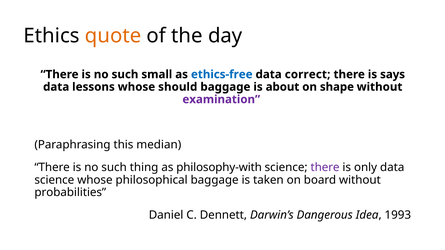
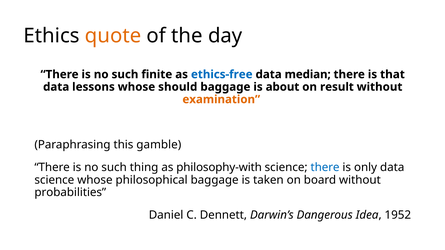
small: small -> finite (157, 74)
correct: correct -> median (308, 74)
says: says -> that (392, 74)
shape: shape -> result (337, 87)
examination colour: purple -> orange (221, 100)
median: median -> gamble (159, 145)
there colour: purple -> blue (325, 168)
1993: 1993 -> 1952 (398, 215)
